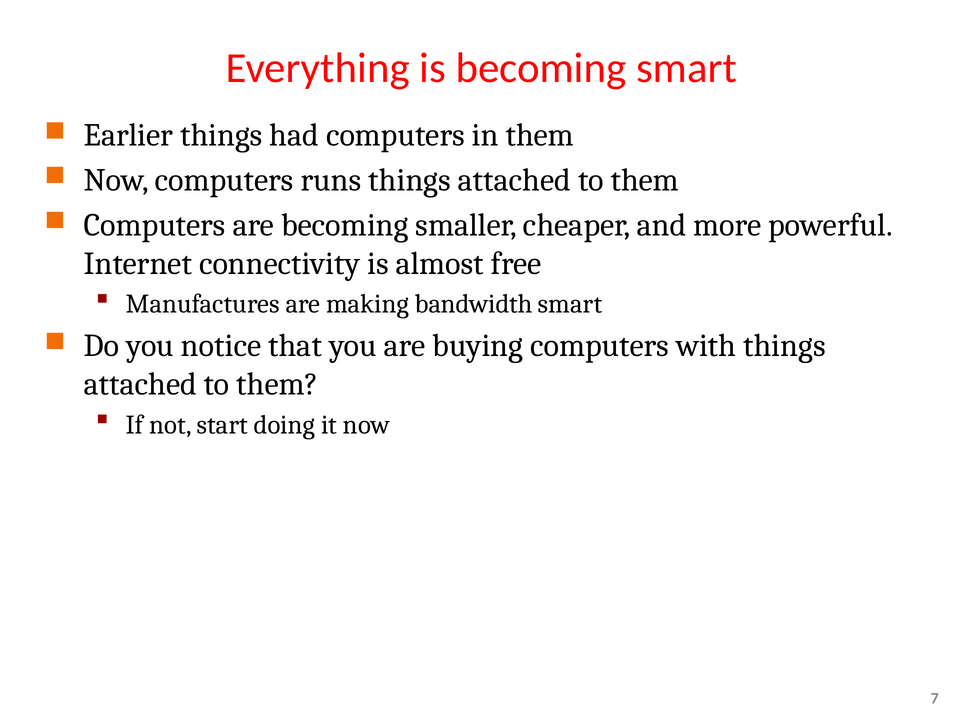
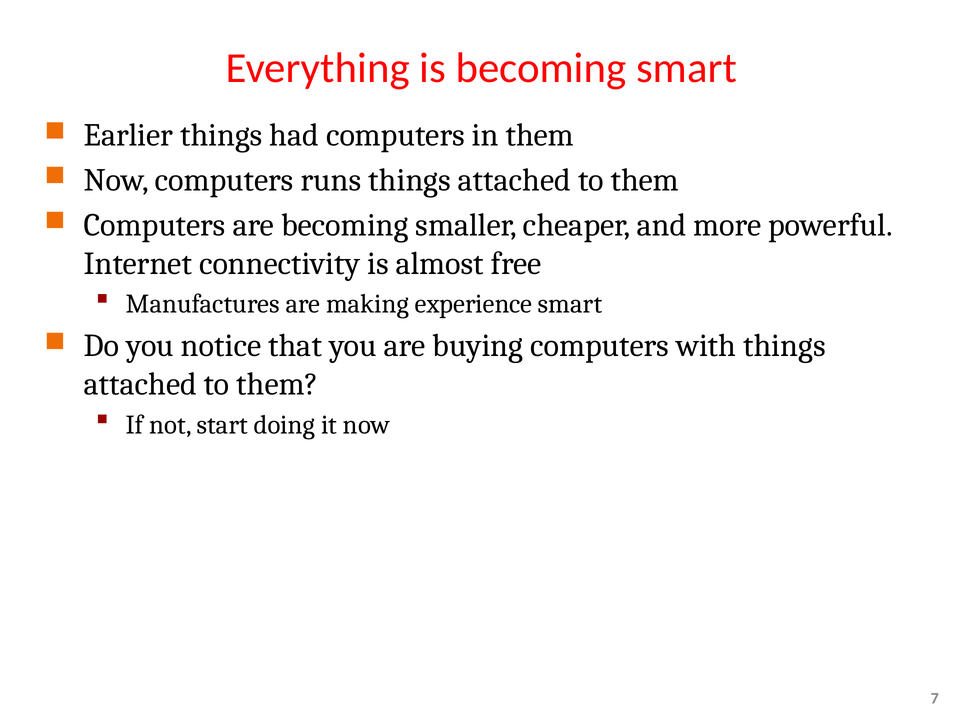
bandwidth: bandwidth -> experience (474, 304)
